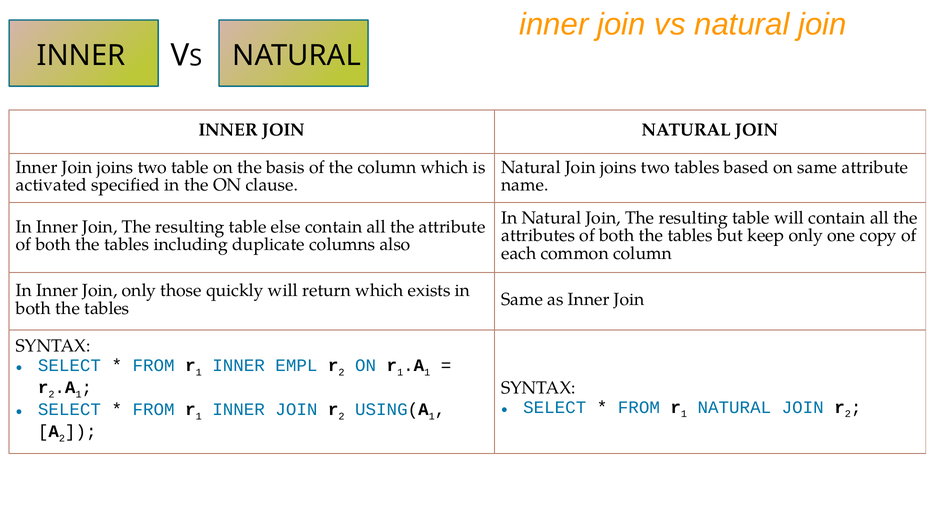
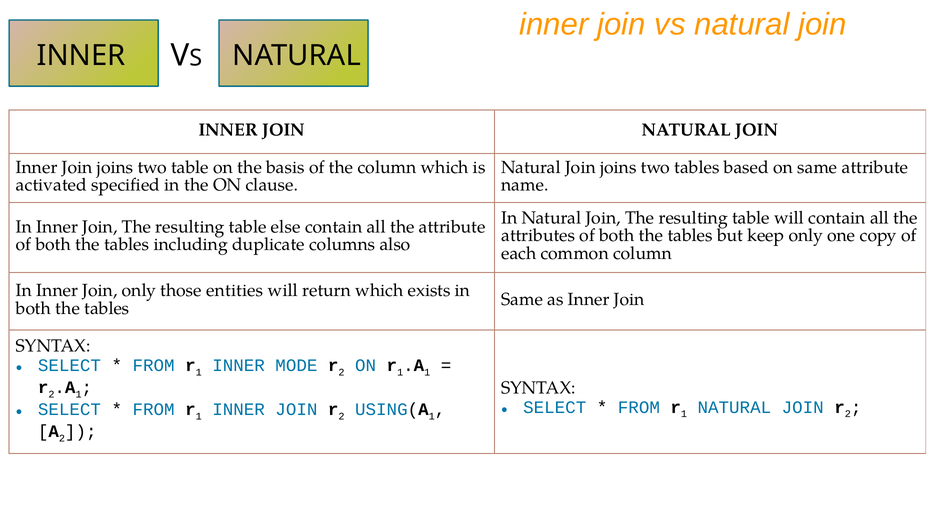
quickly: quickly -> entities (235, 291)
EMPL: EMPL -> MODE (296, 365)
